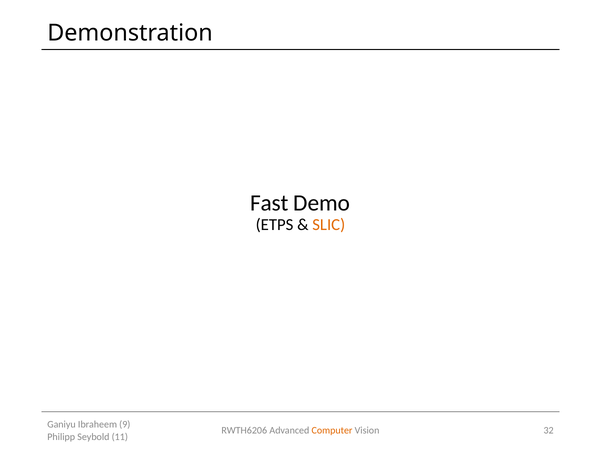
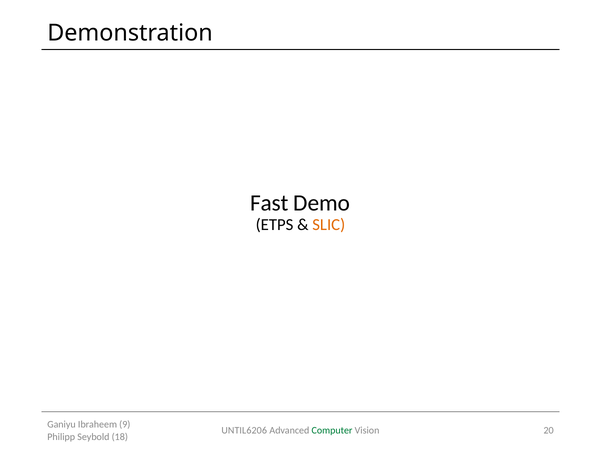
RWTH6206: RWTH6206 -> UNTIL6206 (244, 430)
Computer colour: orange -> green (332, 430)
32: 32 -> 20 (549, 430)
11: 11 -> 18 (120, 436)
